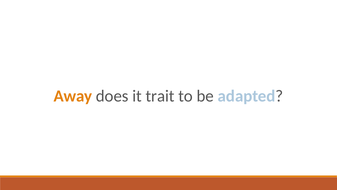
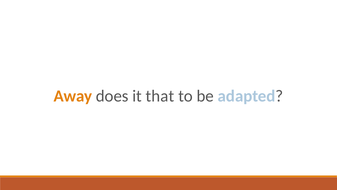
trait: trait -> that (160, 96)
